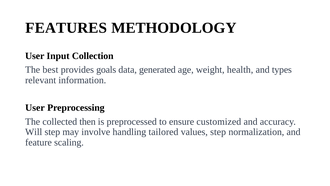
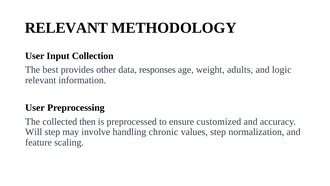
FEATURES: FEATURES -> RELEVANT (66, 28)
goals: goals -> other (106, 70)
generated: generated -> responses (157, 70)
health: health -> adults (240, 70)
types: types -> logic (282, 70)
tailored: tailored -> chronic (163, 132)
